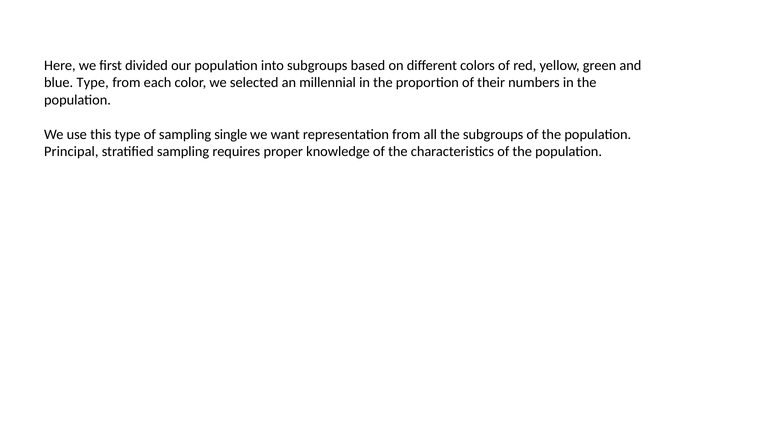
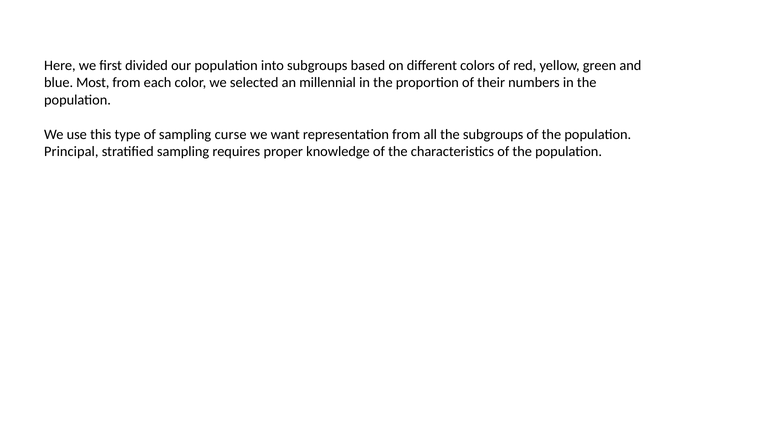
blue Type: Type -> Most (93, 83)
single: single -> curse (231, 134)
